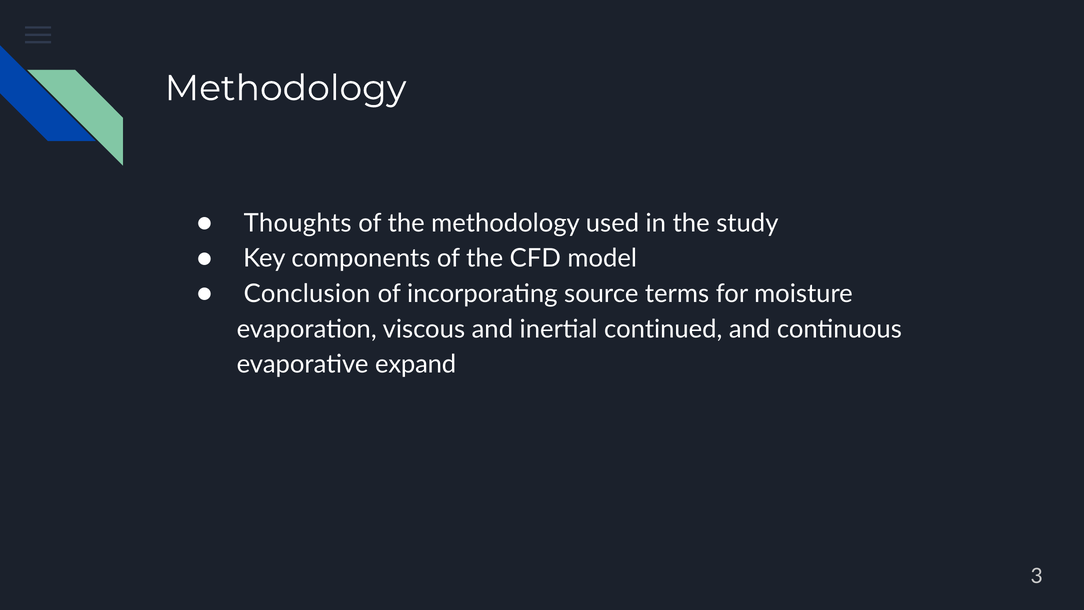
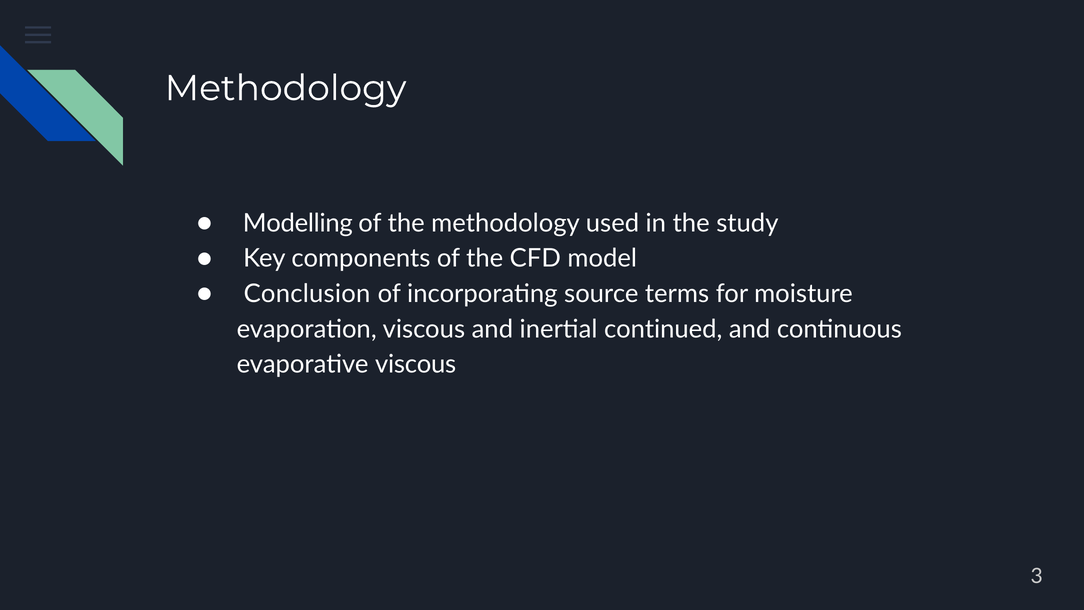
Thoughts: Thoughts -> Modelling (298, 223)
evaporative expand: expand -> viscous (416, 364)
